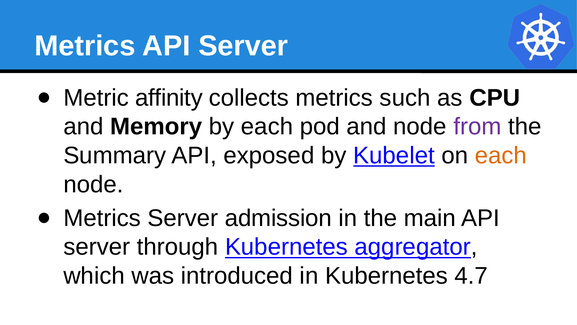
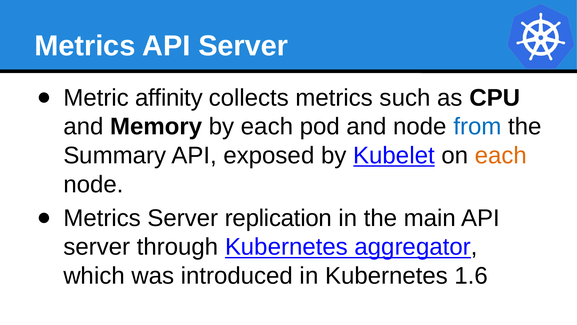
from colour: purple -> blue (477, 126)
admission: admission -> replication (278, 218)
4.7: 4.7 -> 1.6 (471, 276)
